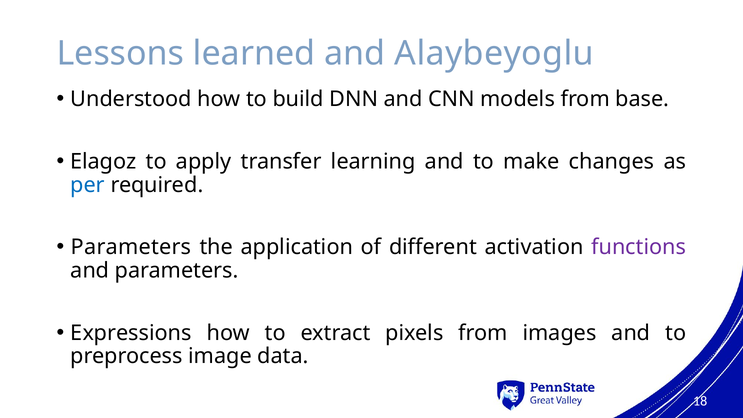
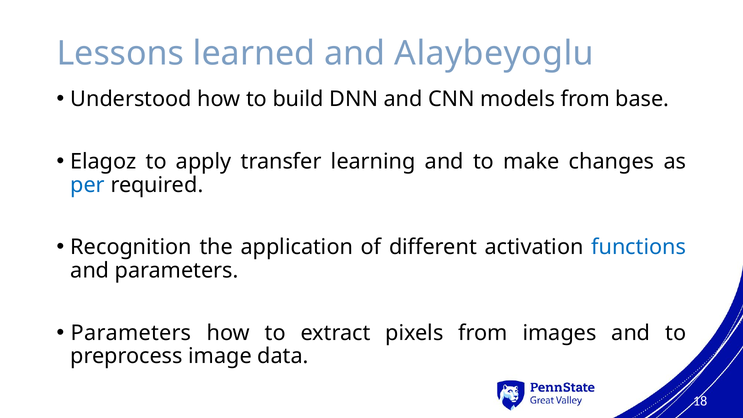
Parameters: Parameters -> Recognition (131, 247)
functions colour: purple -> blue (639, 247)
Expressions: Expressions -> Parameters (131, 333)
